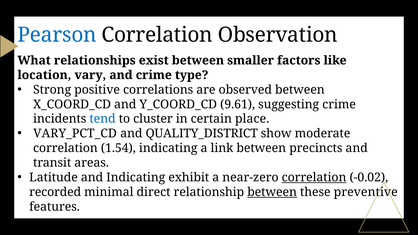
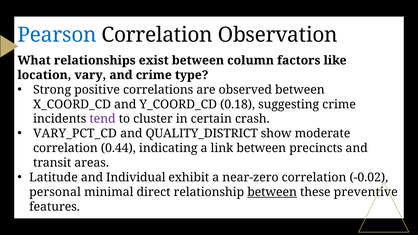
smaller: smaller -> column (251, 60)
9.61: 9.61 -> 0.18 (238, 104)
tend colour: blue -> purple (103, 119)
place: place -> crash (252, 119)
1.54: 1.54 -> 0.44 (118, 148)
and Indicating: Indicating -> Individual (136, 178)
correlation underline: present -> none (314, 178)
recorded: recorded -> personal (55, 192)
